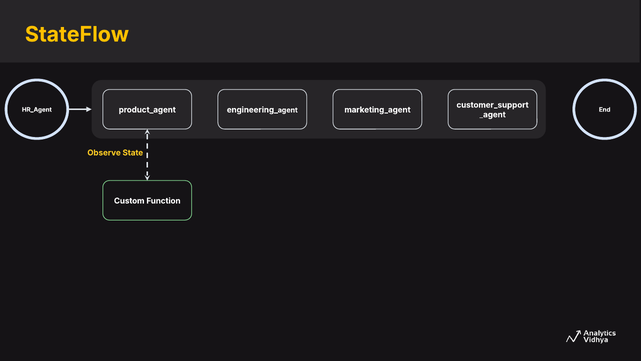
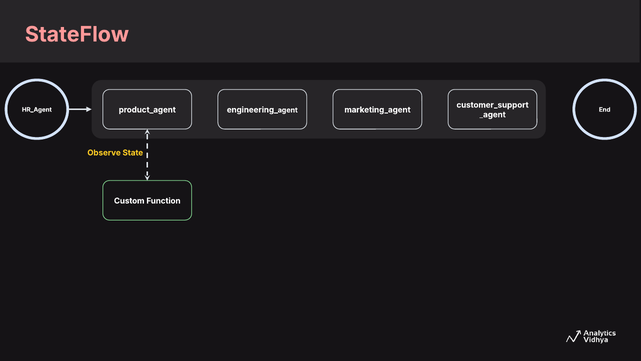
StateFlow colour: yellow -> pink (77, 34)
